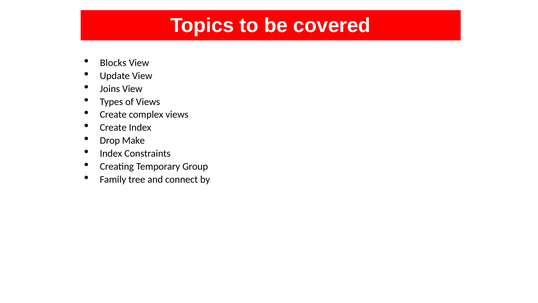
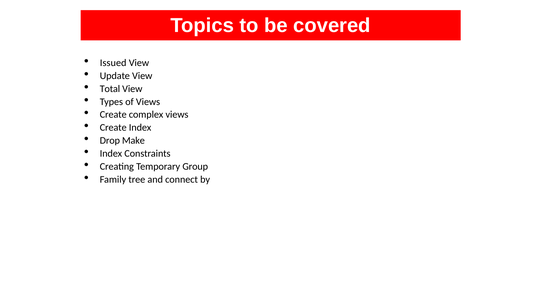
Blocks: Blocks -> Issued (113, 63)
Joins: Joins -> Total (110, 89)
